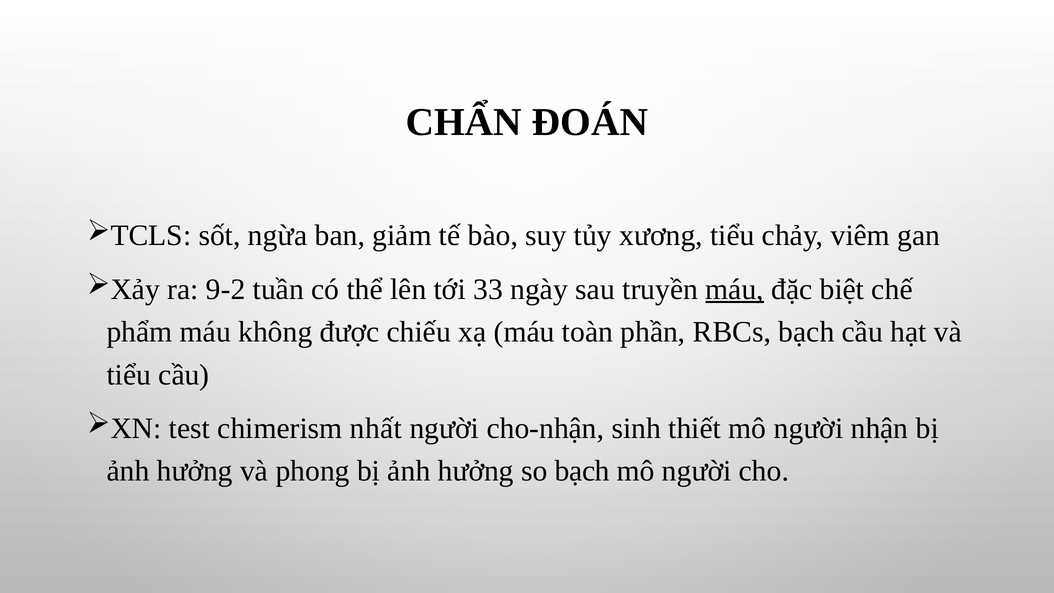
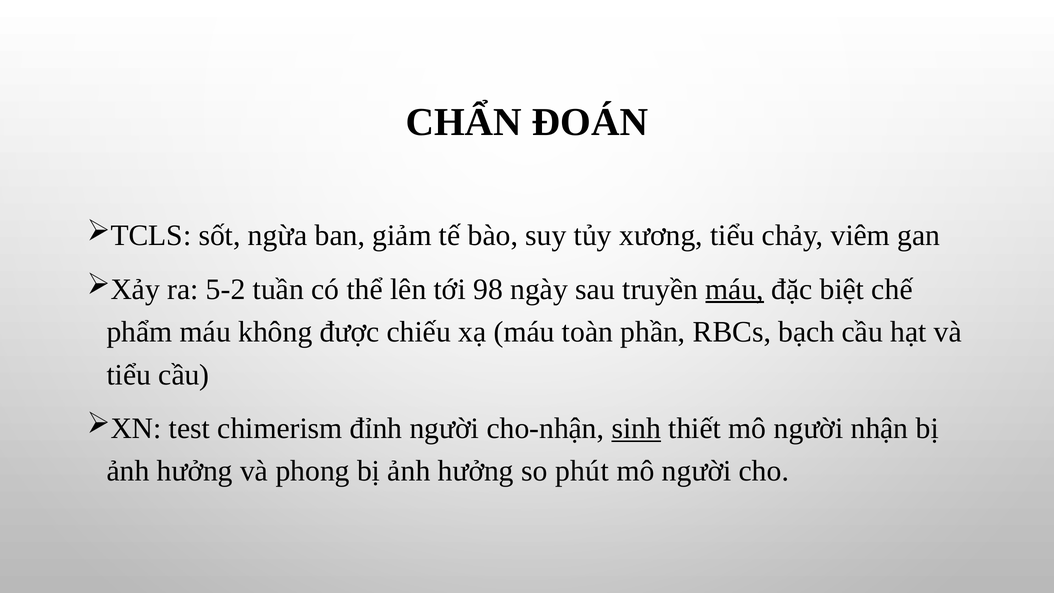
9-2: 9-2 -> 5-2 (226, 289)
33: 33 -> 98 (488, 289)
nhất: nhất -> đỉnh (376, 428)
sinh underline: none -> present (636, 428)
so bạch: bạch -> phút (582, 471)
